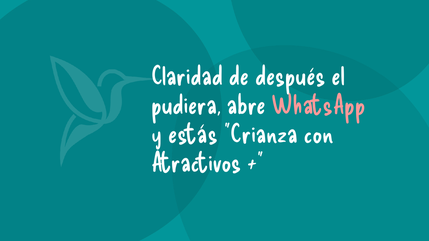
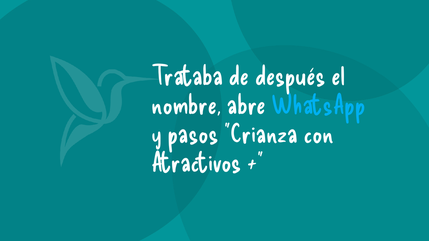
Claridad: Claridad -> Trataba (187, 76)
pudiera: pudiera -> nombre (186, 105)
WhatsApp colour: pink -> light blue (319, 105)
estás: estás -> pasos (193, 134)
